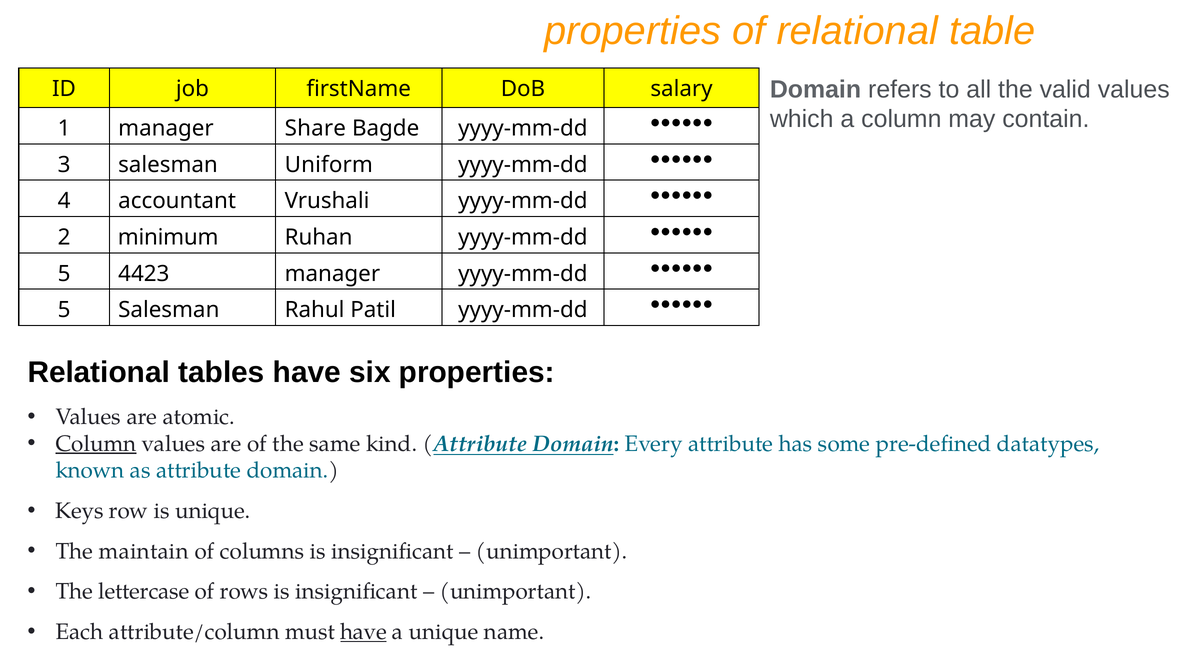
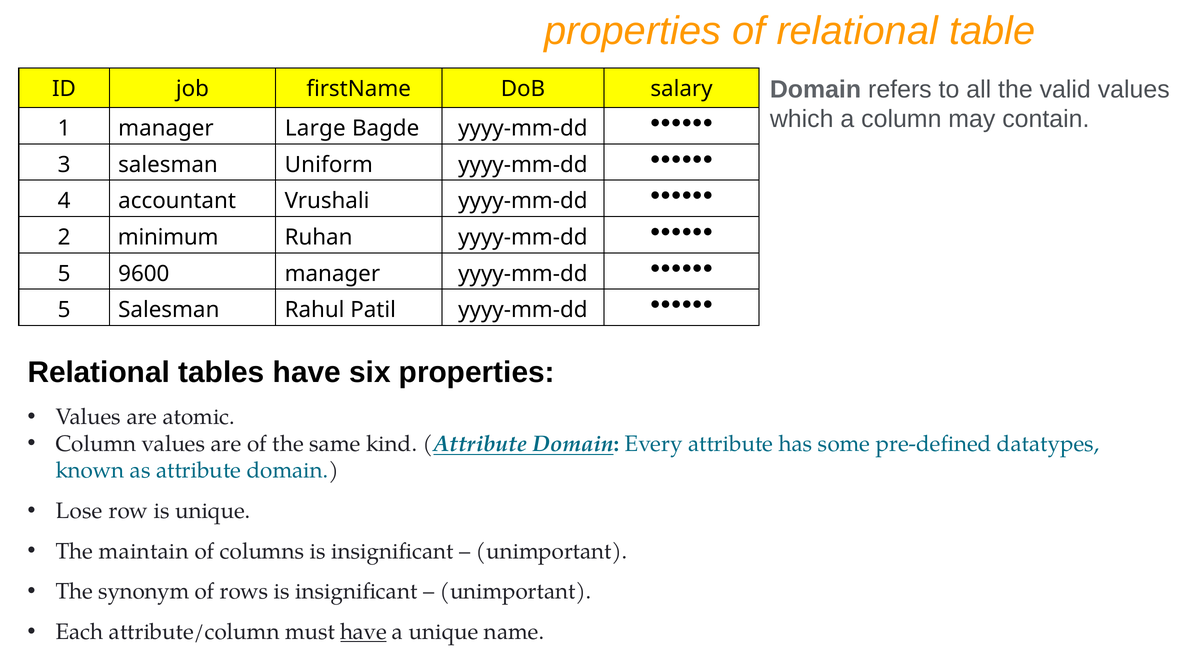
Share: Share -> Large (315, 128)
4423: 4423 -> 9600 (144, 274)
Column underline: present -> none (96, 443)
Keys: Keys -> Lose (79, 511)
lettercase: lettercase -> synonym (144, 591)
